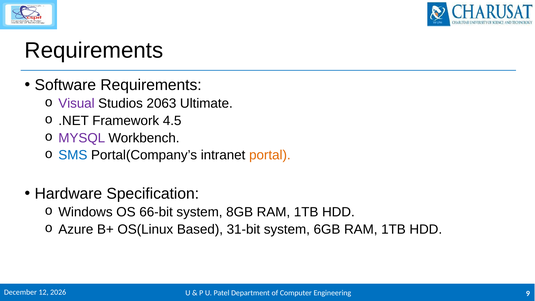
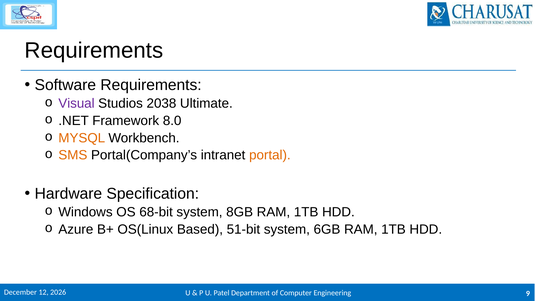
2063: 2063 -> 2038 (161, 104)
4.5: 4.5 -> 8.0 (172, 121)
MYSQL colour: purple -> orange (82, 138)
SMS colour: blue -> orange (73, 155)
66-bit: 66-bit -> 68-bit (156, 212)
31-bit: 31-bit -> 51-bit (243, 229)
